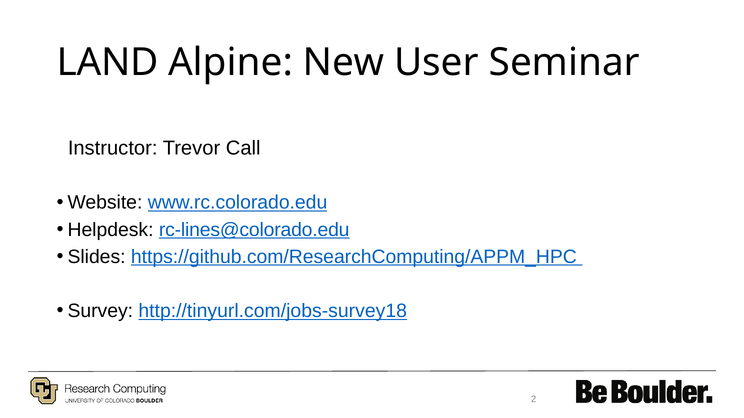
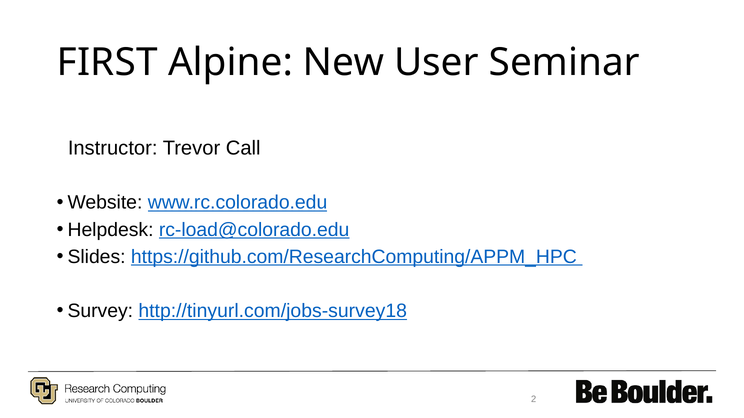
LAND: LAND -> FIRST (107, 62)
rc-lines@colorado.edu: rc-lines@colorado.edu -> rc-load@colorado.edu (254, 230)
